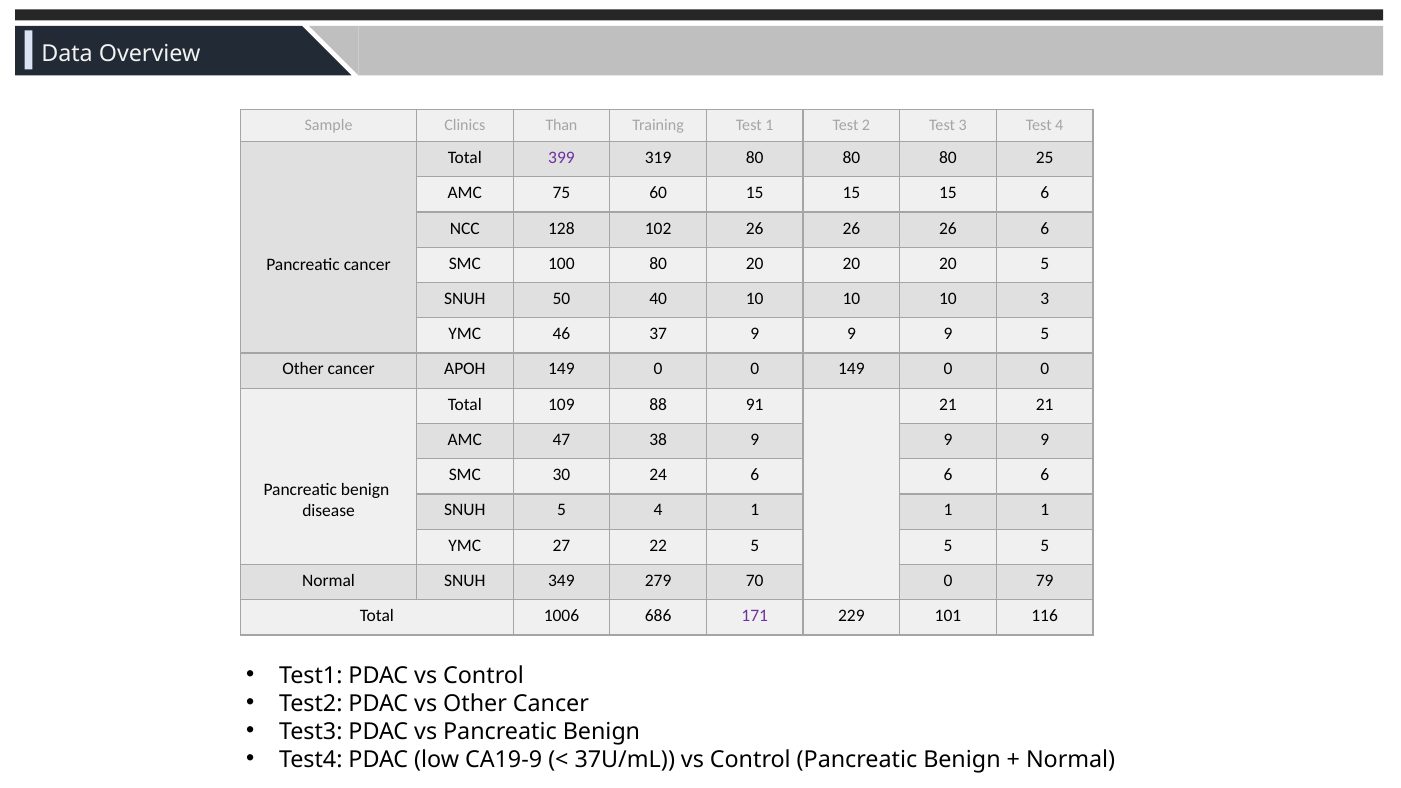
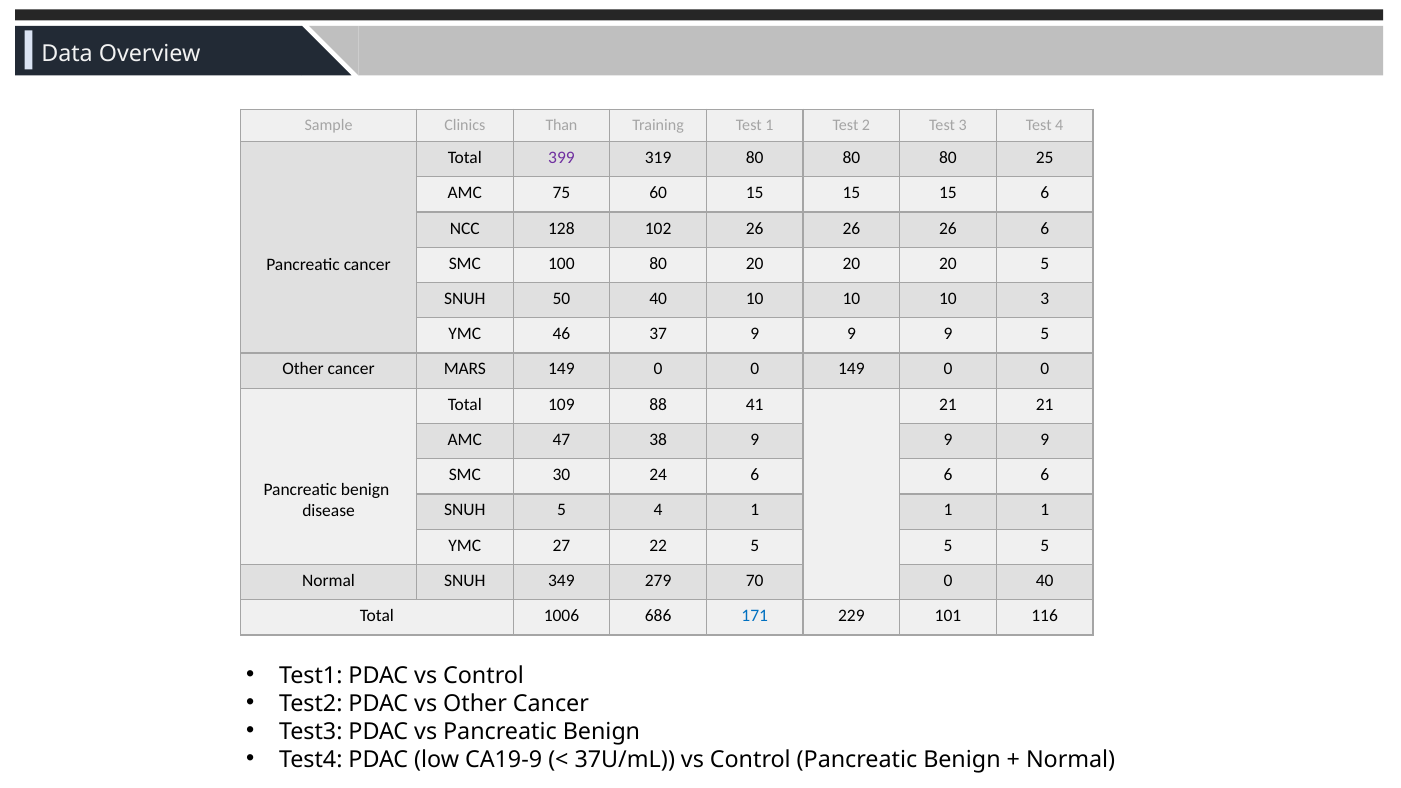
APOH: APOH -> MARS (465, 369)
91: 91 -> 41 (755, 404)
0 79: 79 -> 40 (1045, 581)
171 colour: purple -> blue (755, 616)
